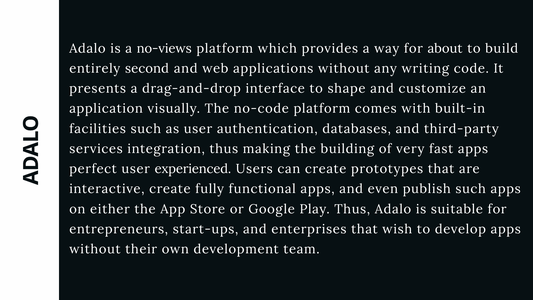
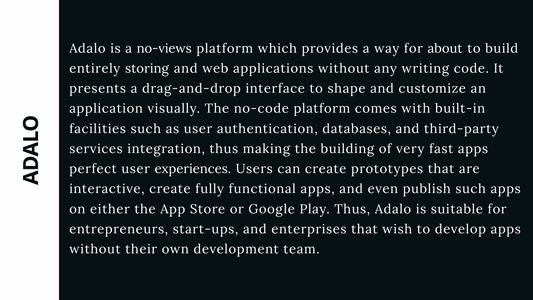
second: second -> storing (147, 68)
experienced: experienced -> experiences (193, 169)
